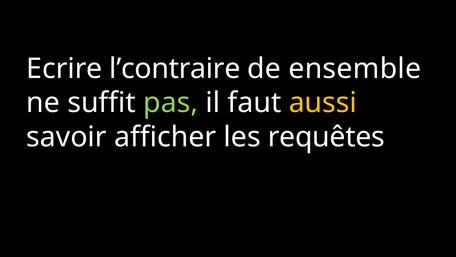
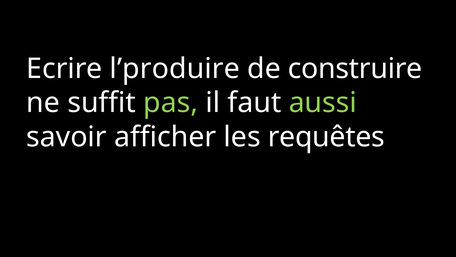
l’contraire: l’contraire -> l’produire (175, 68)
ensemble: ensemble -> construire (355, 68)
aussi colour: yellow -> light green (323, 103)
